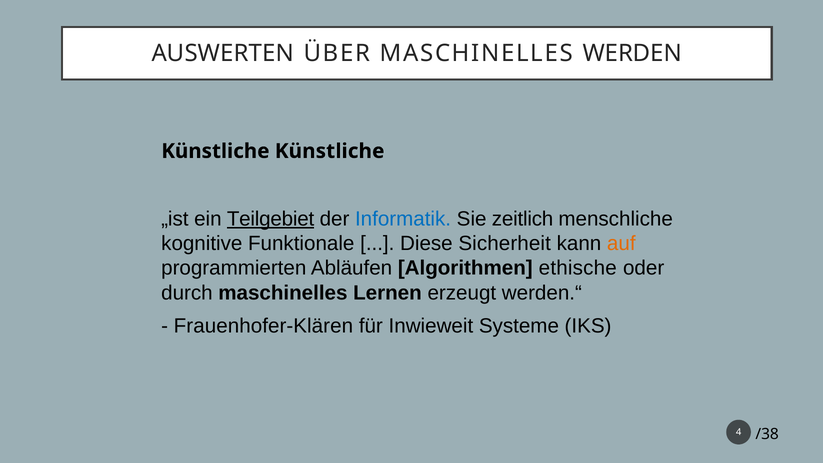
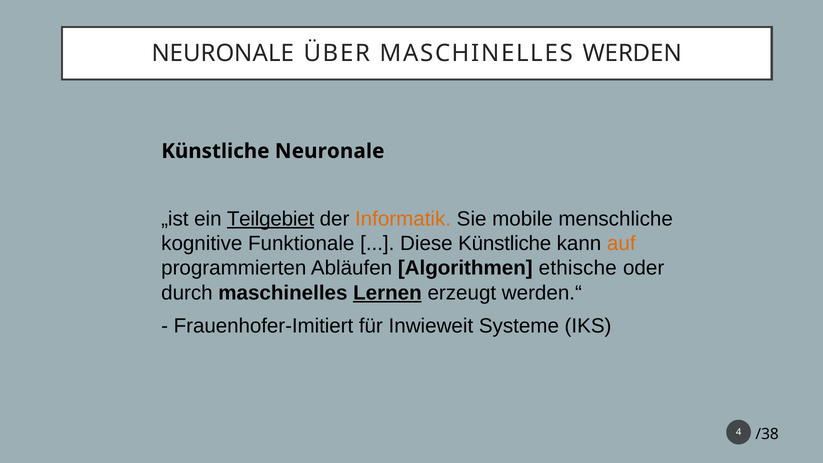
AUSWERTEN: AUSWERTEN -> NEURONALE (223, 53)
Künstliche Künstliche: Künstliche -> Neuronale (330, 151)
Informatik colour: blue -> orange (403, 219)
zeitlich: zeitlich -> mobile (522, 219)
Diese Sicherheit: Sicherheit -> Künstliche (505, 243)
Lernen underline: none -> present (387, 293)
Frauenhofer-Klären: Frauenhofer-Klären -> Frauenhofer-Imitiert (263, 326)
